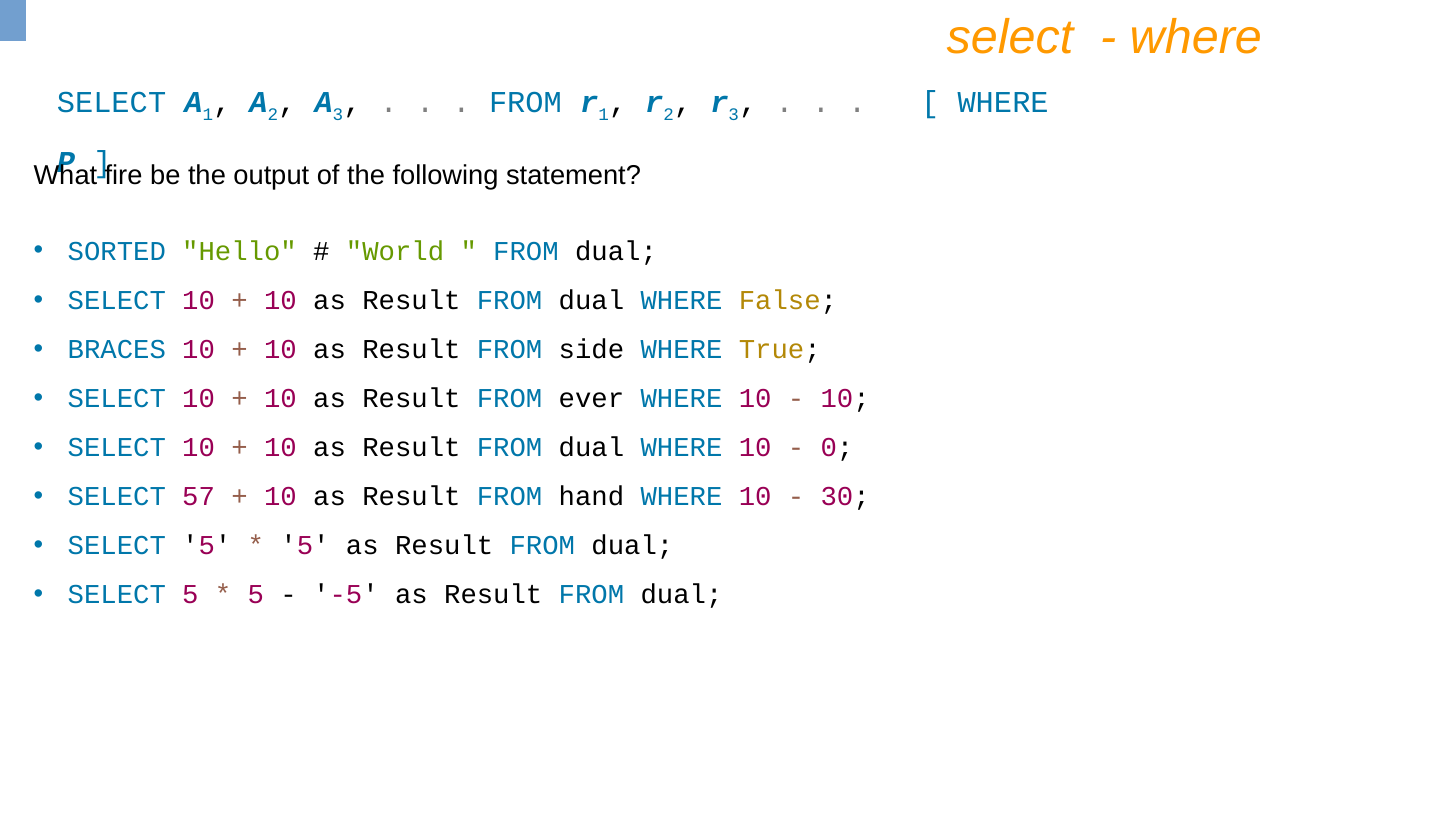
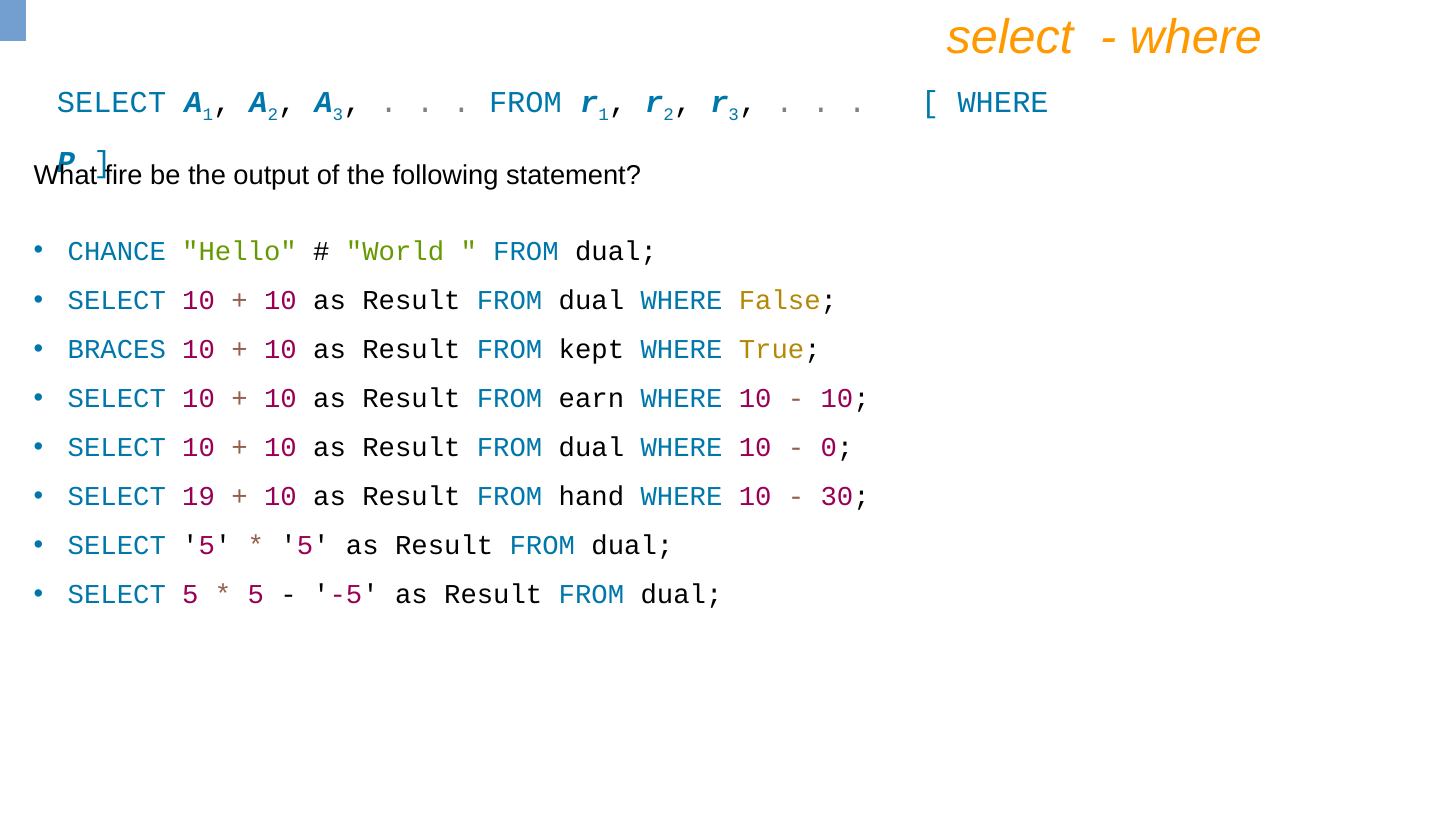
SORTED: SORTED -> CHANCE (117, 252)
side: side -> kept (591, 350)
ever: ever -> earn (591, 399)
57: 57 -> 19 (199, 497)
